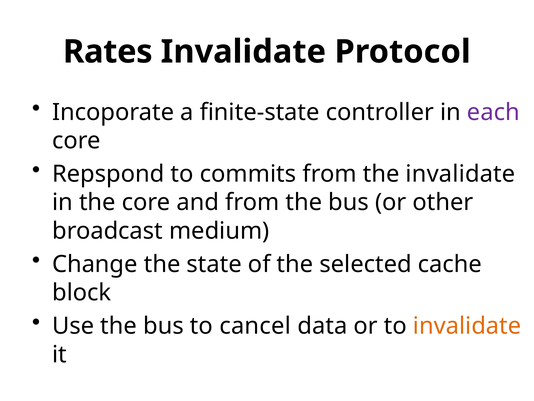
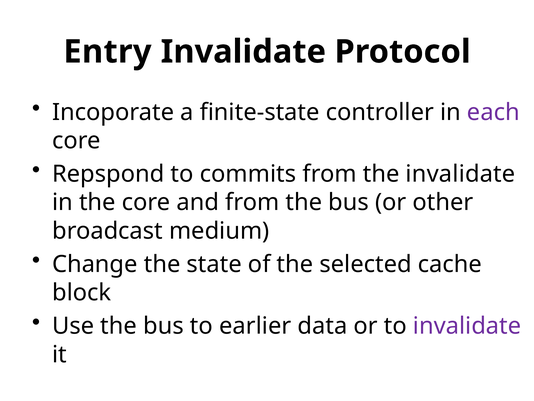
Rates: Rates -> Entry (107, 52)
cancel: cancel -> earlier (255, 326)
invalidate colour: orange -> purple (467, 326)
